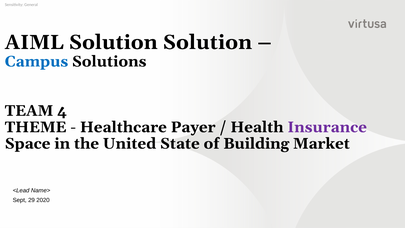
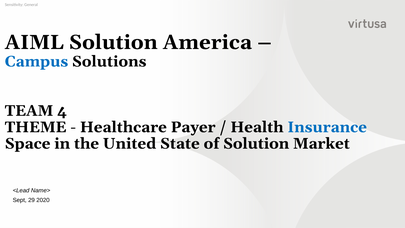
Solution Solution: Solution -> America (207, 42)
Insurance colour: purple -> blue (327, 127)
of Building: Building -> Solution (256, 143)
